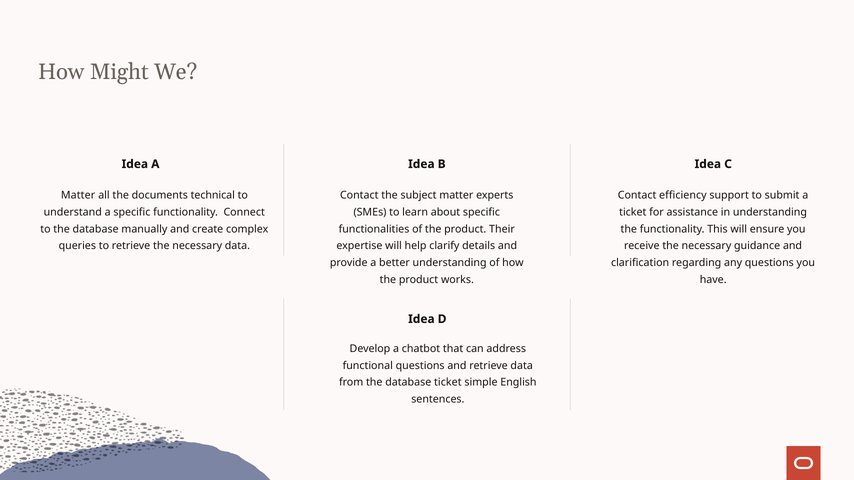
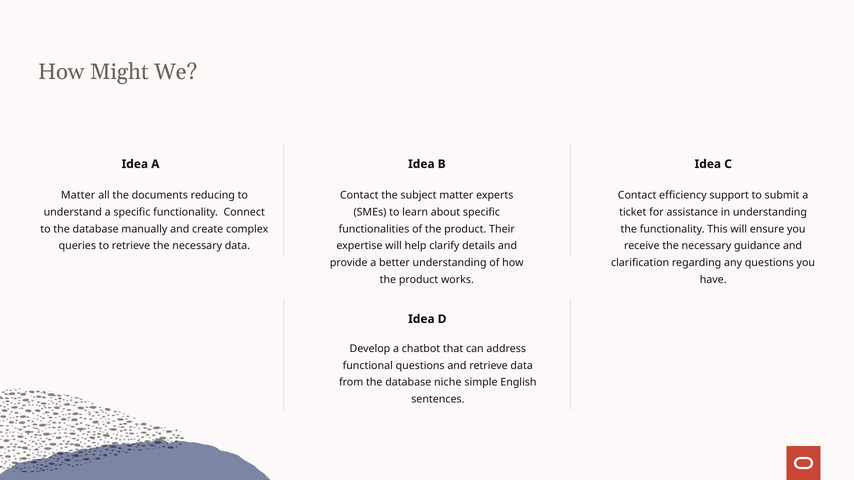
technical: technical -> reducing (213, 195)
database ticket: ticket -> niche (448, 383)
